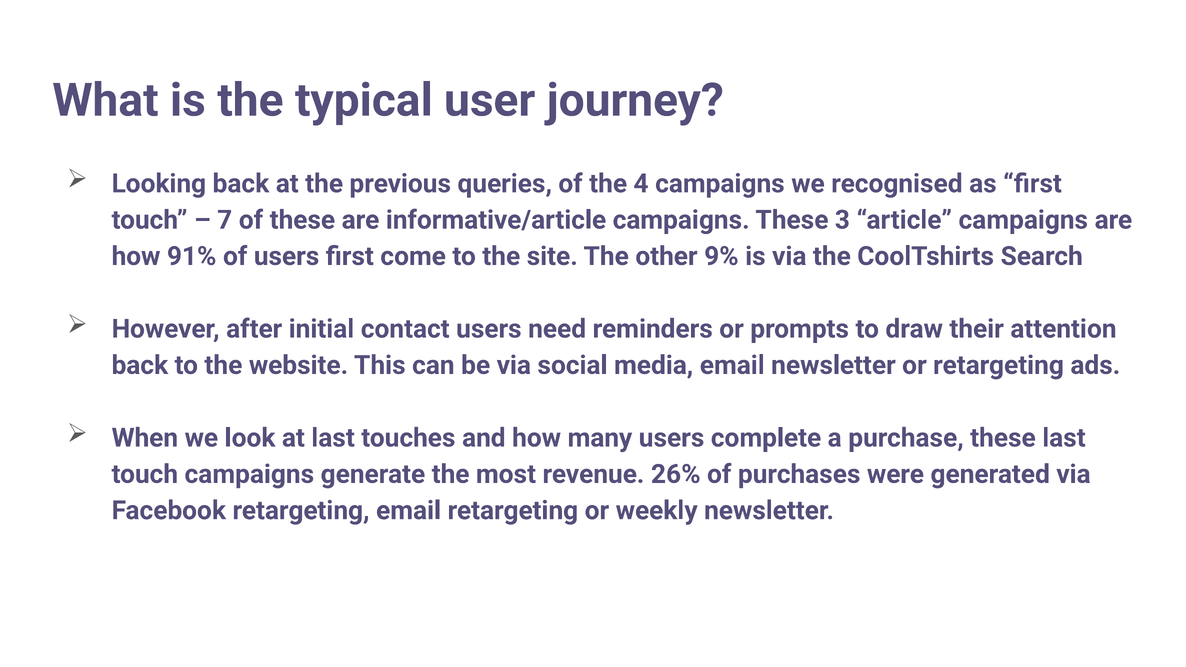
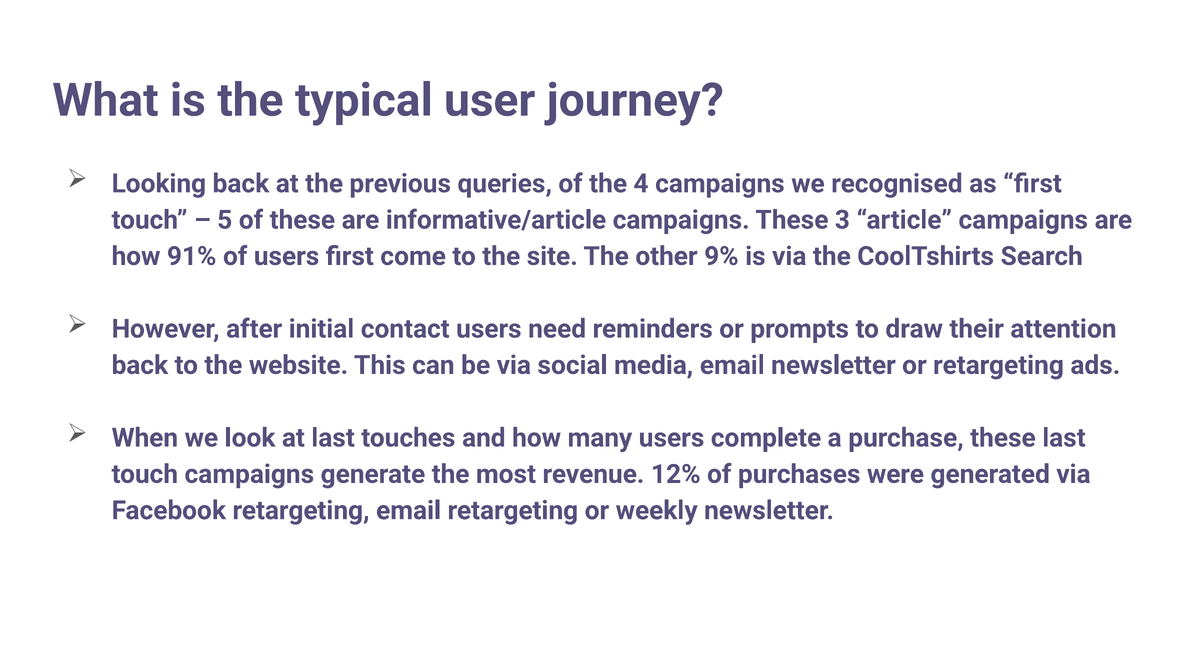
7: 7 -> 5 (225, 220)
26%: 26% -> 12% (676, 474)
